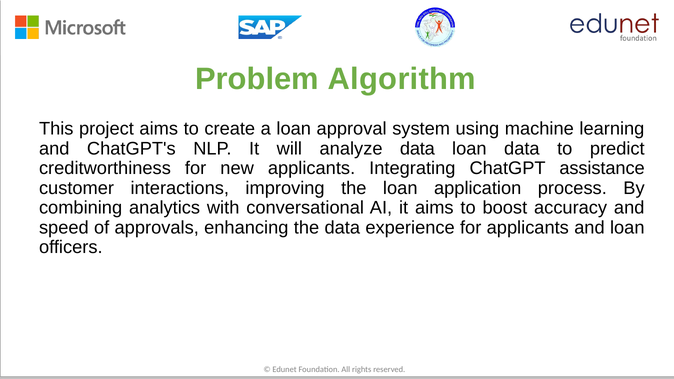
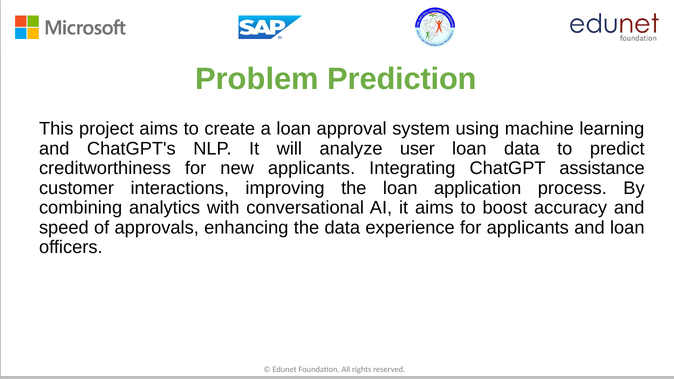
Algorithm: Algorithm -> Prediction (402, 79)
analyze data: data -> user (417, 149)
